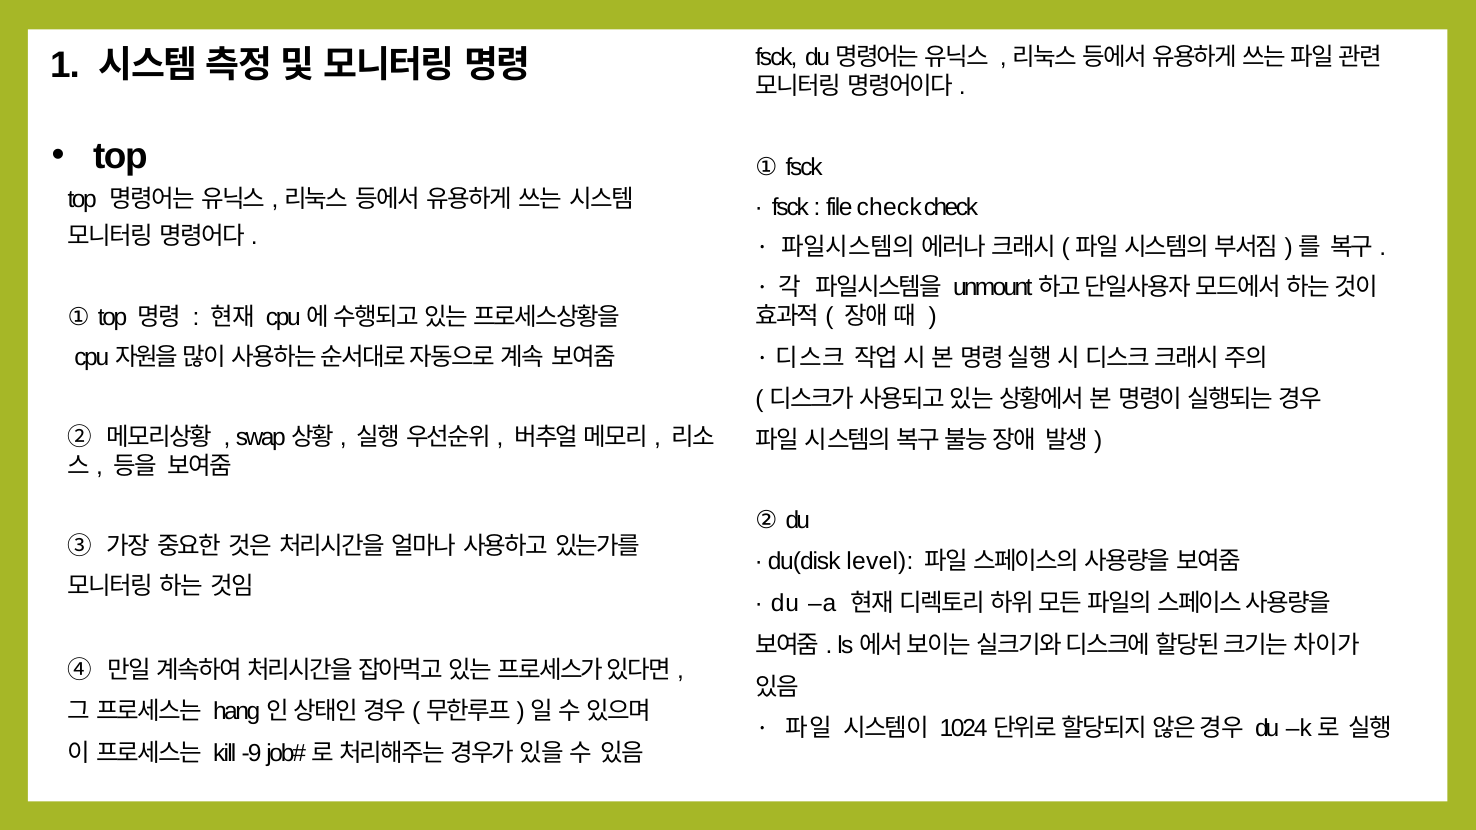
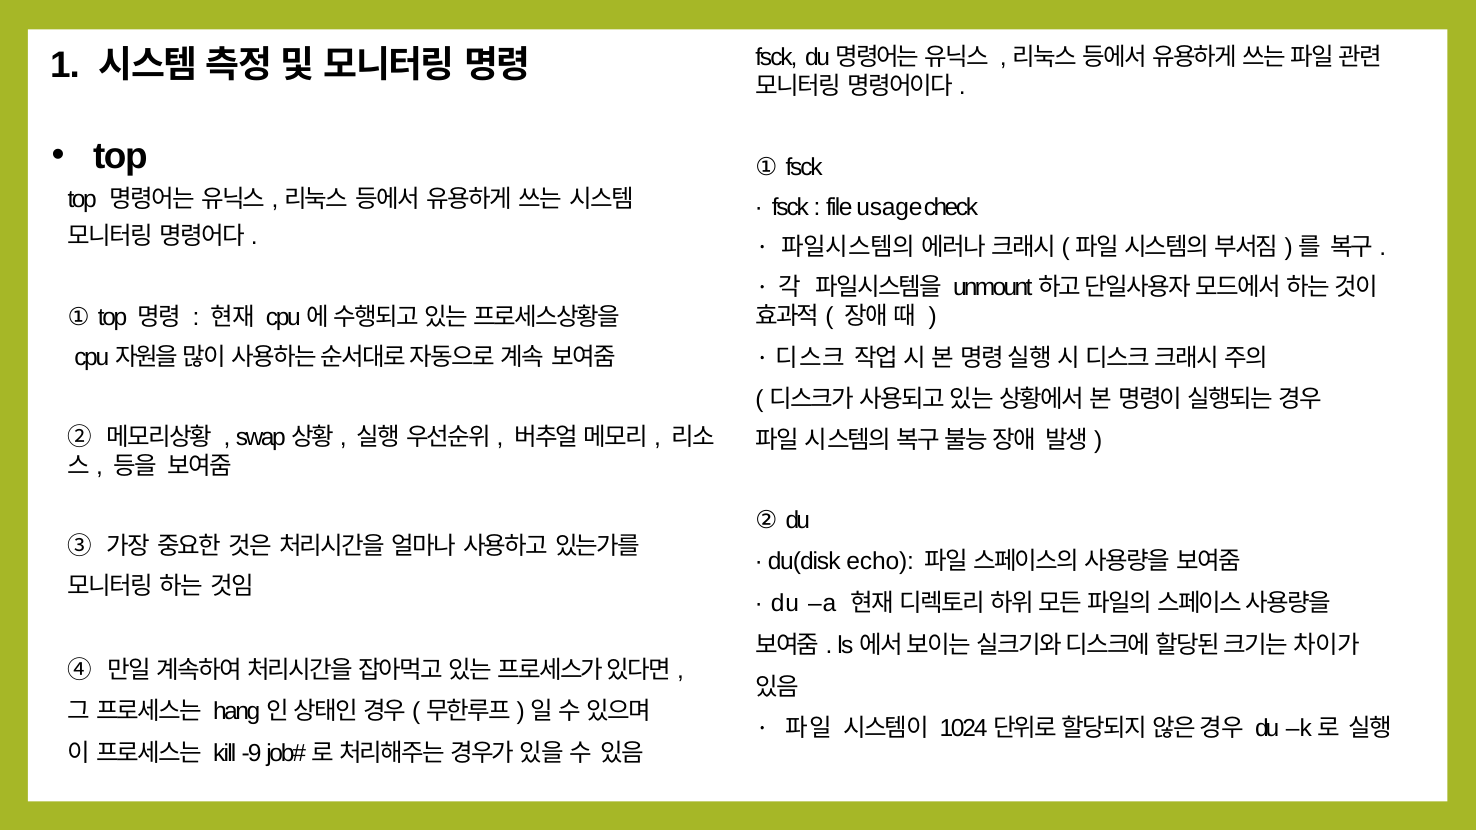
file check: check -> usage (889, 207)
level: level -> echo (880, 561)
